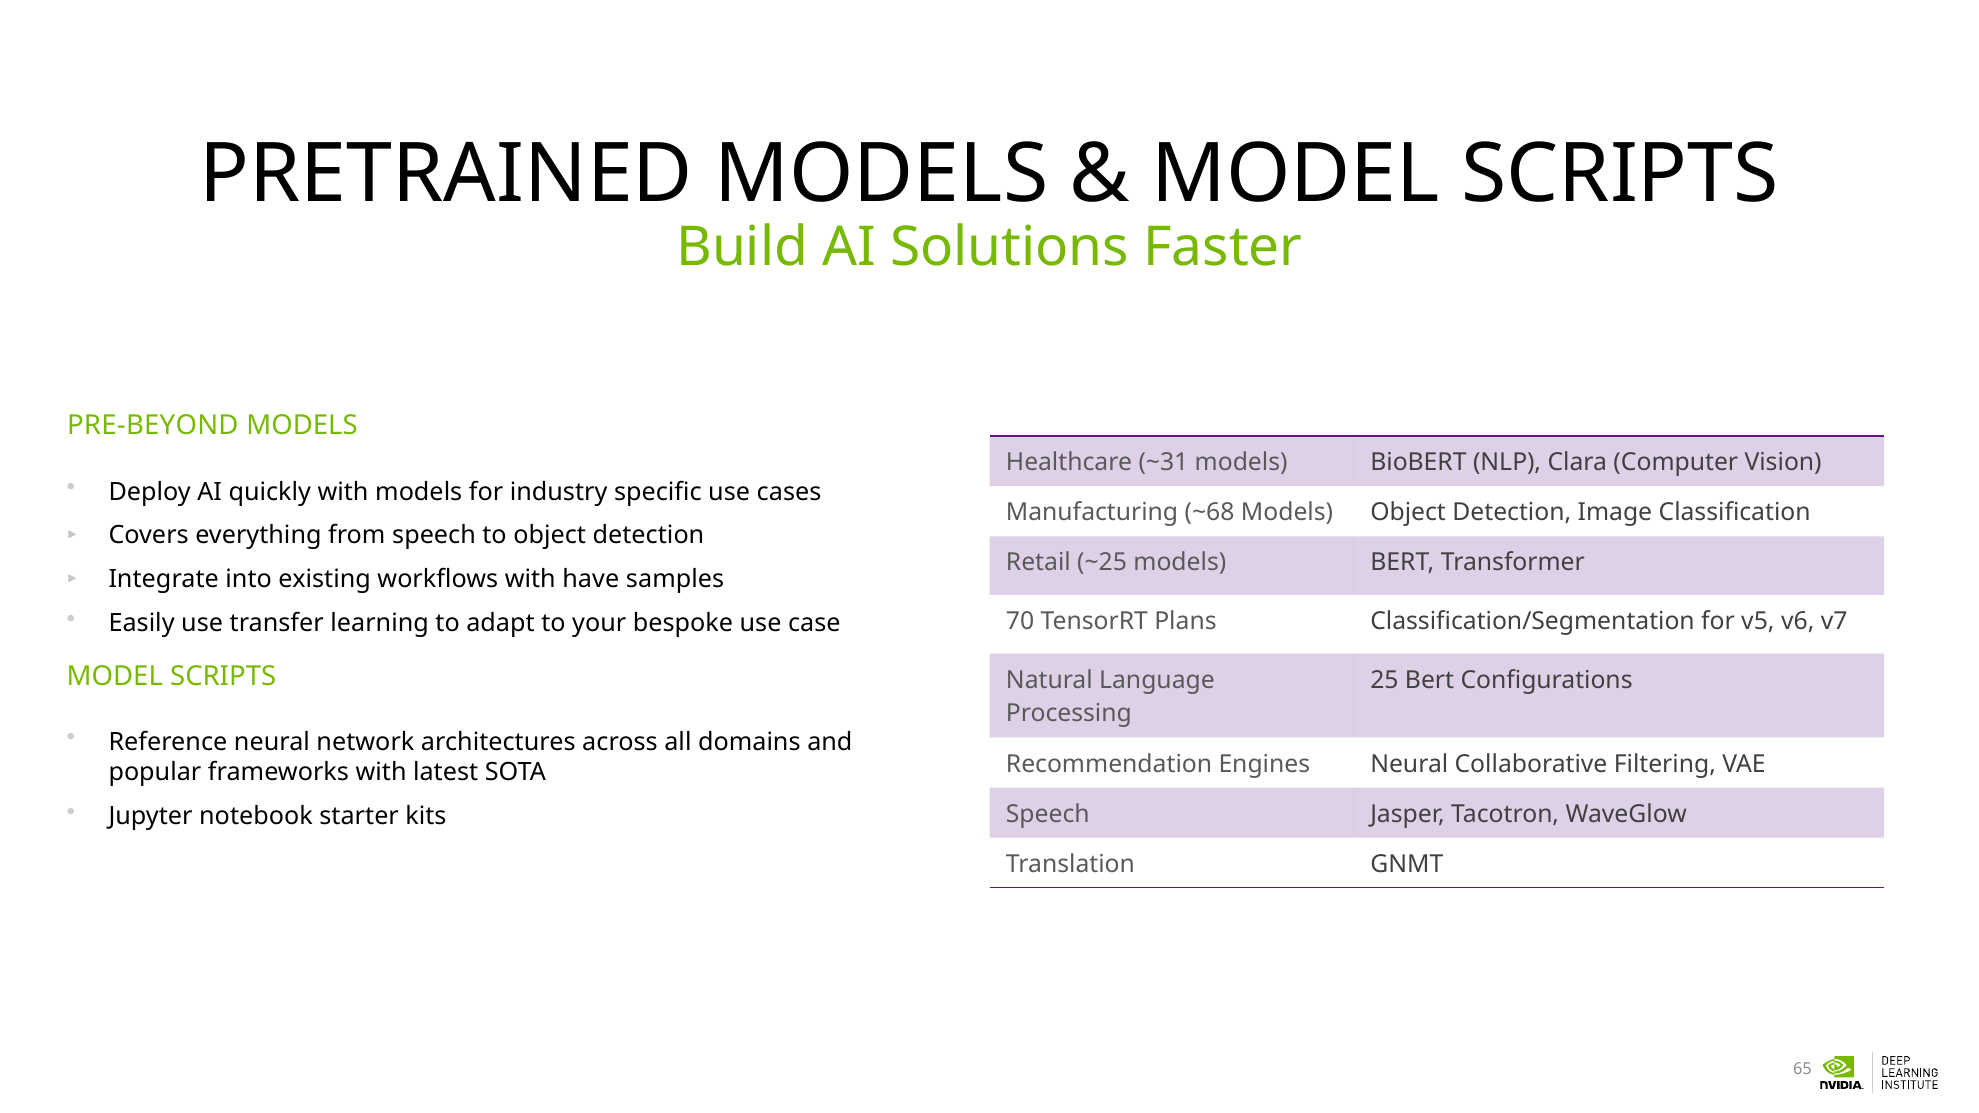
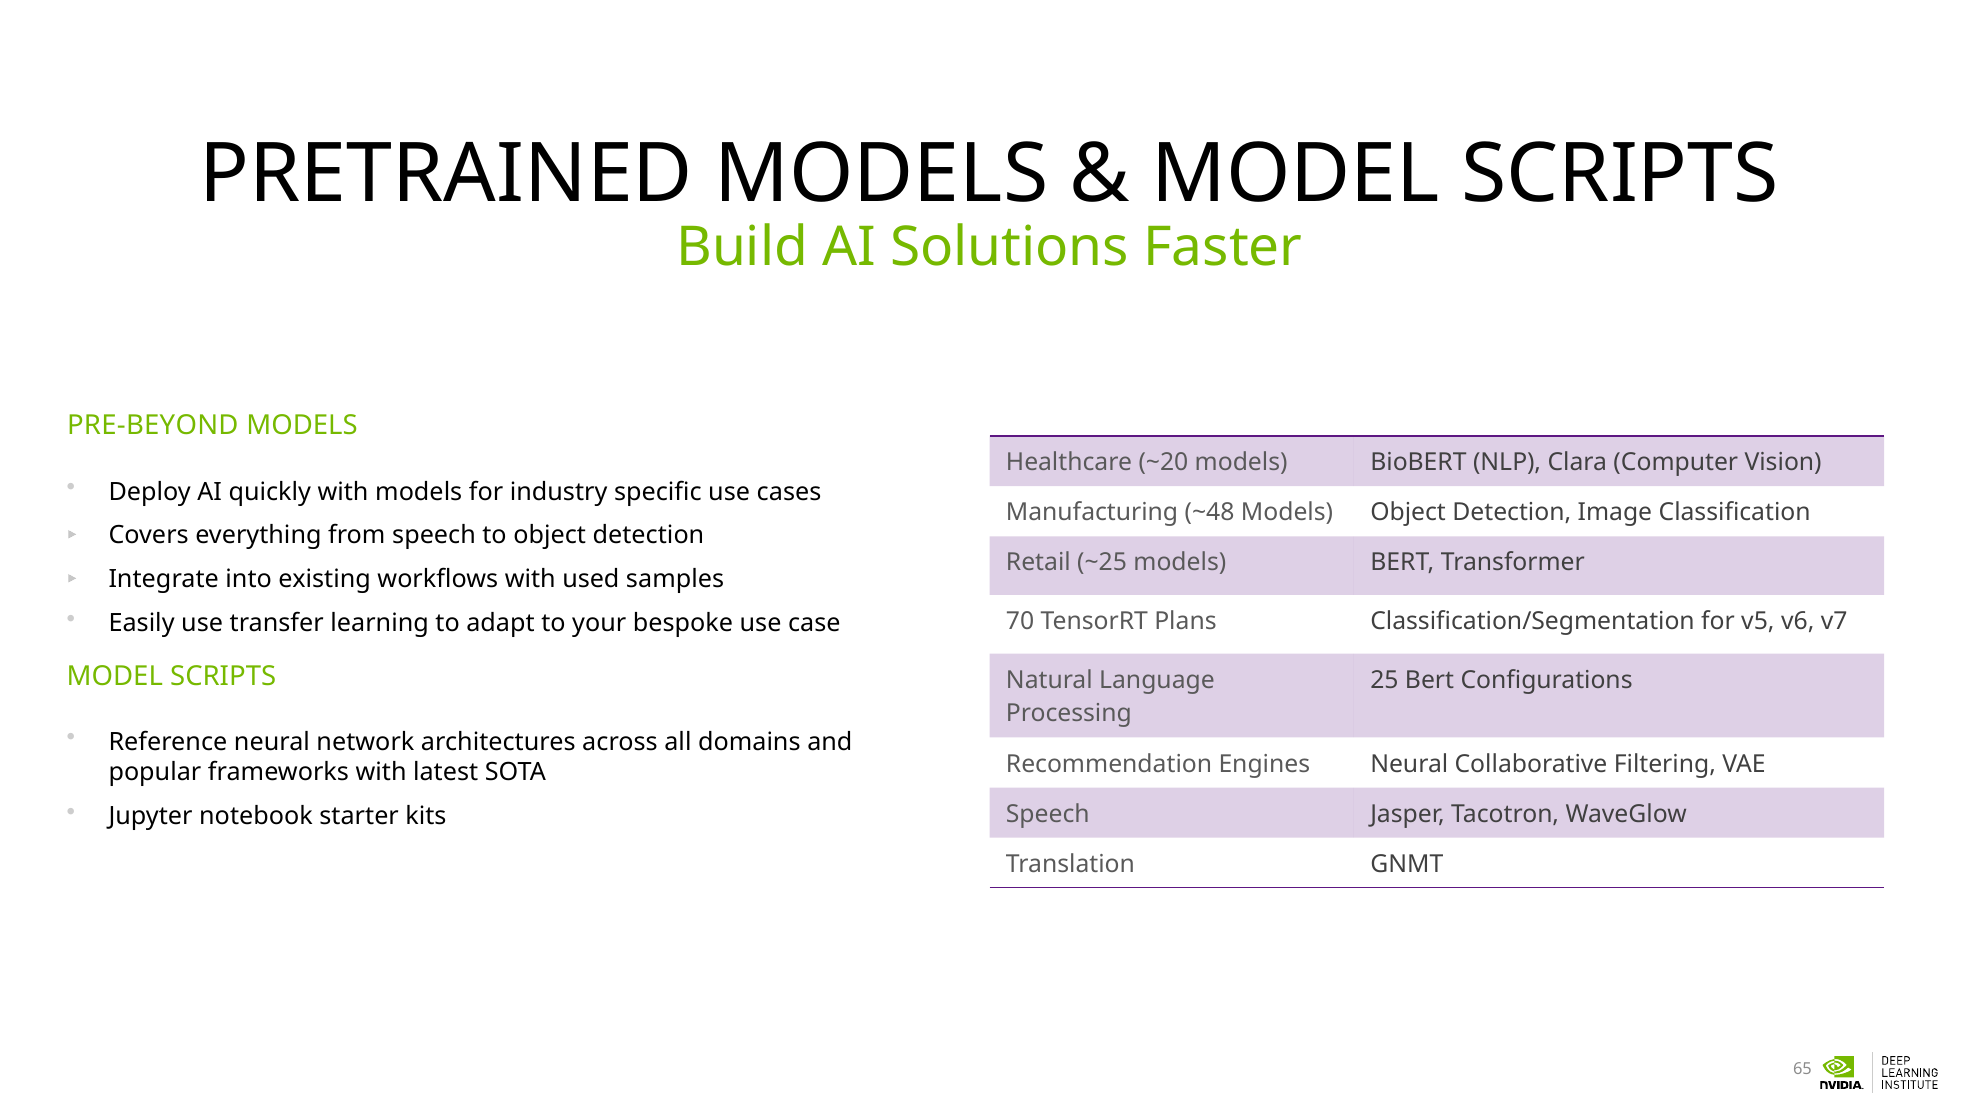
~31: ~31 -> ~20 (1163, 463)
~68: ~68 -> ~48 (1210, 513)
have: have -> used (591, 580)
